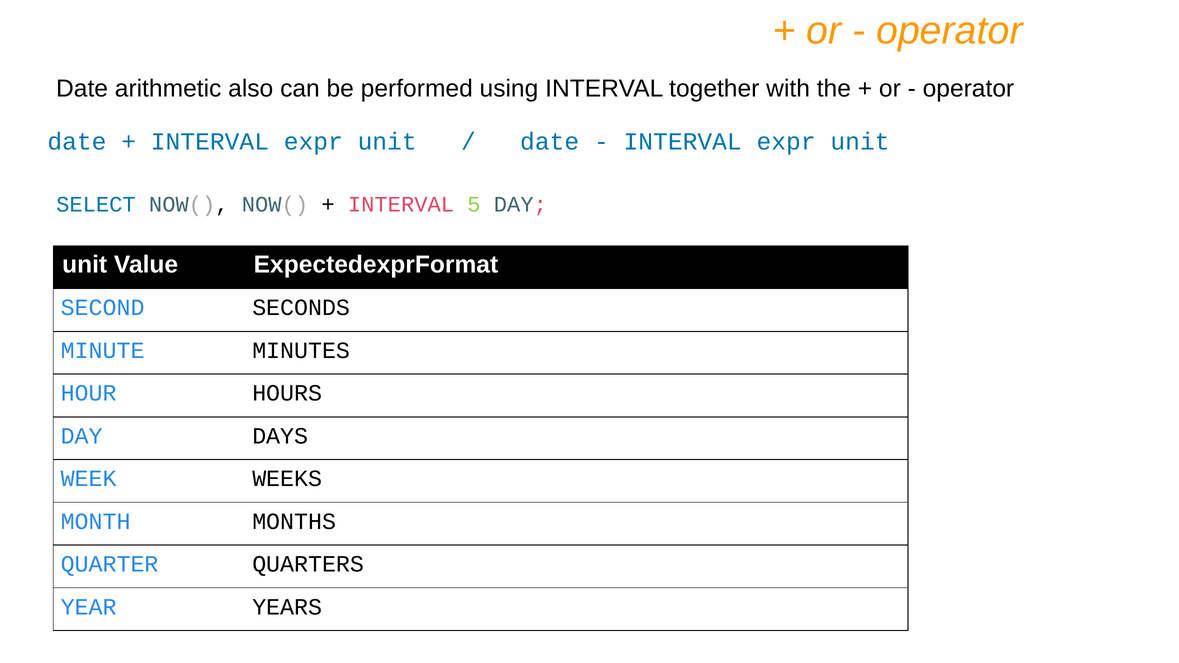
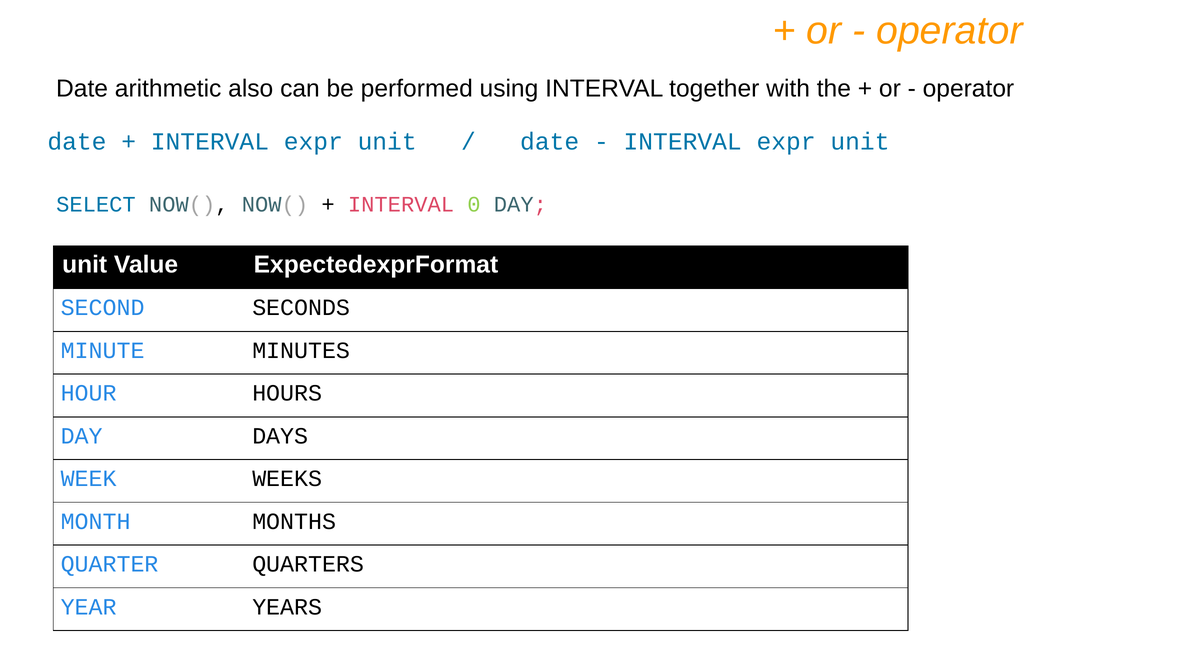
5: 5 -> 0 (474, 204)
